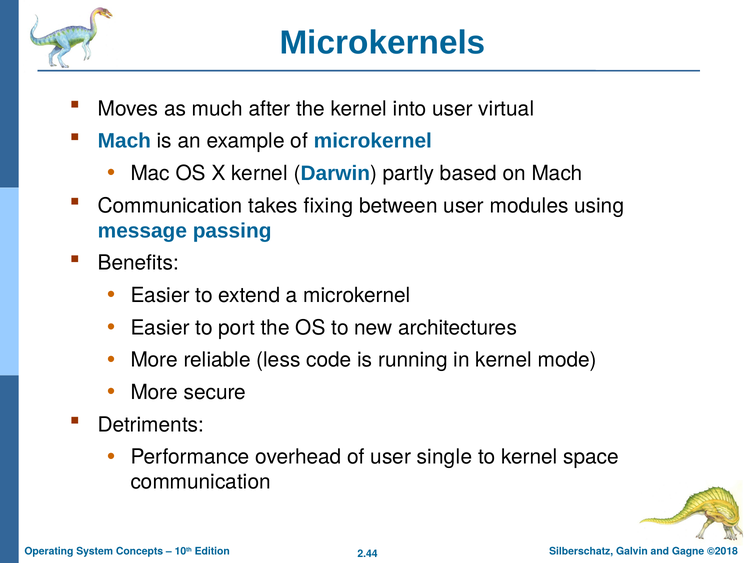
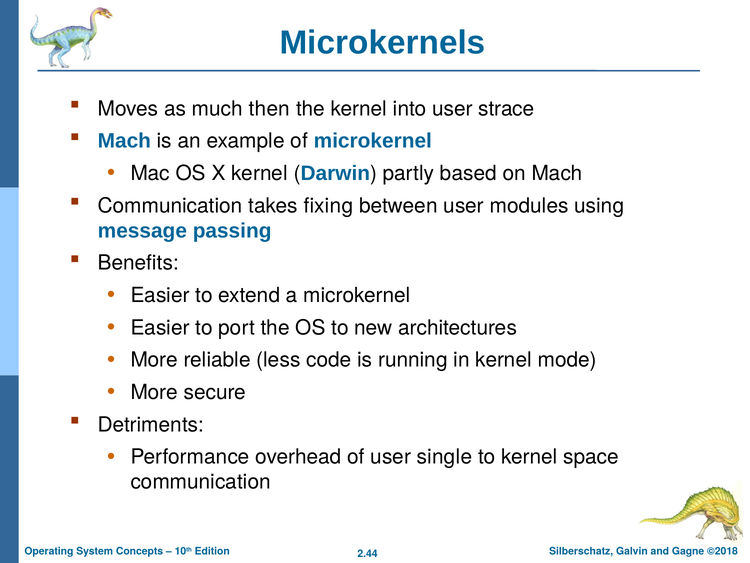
after: after -> then (269, 109)
virtual: virtual -> strace (506, 109)
